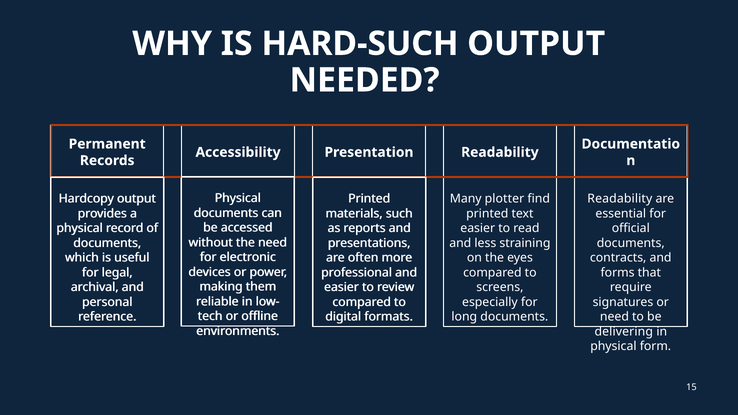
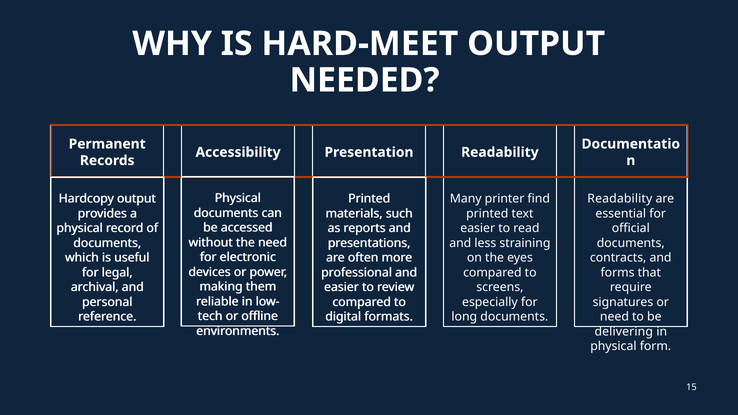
HARD-SUCH: HARD-SUCH -> HARD-MEET (360, 44)
plotter: plotter -> printer (505, 199)
